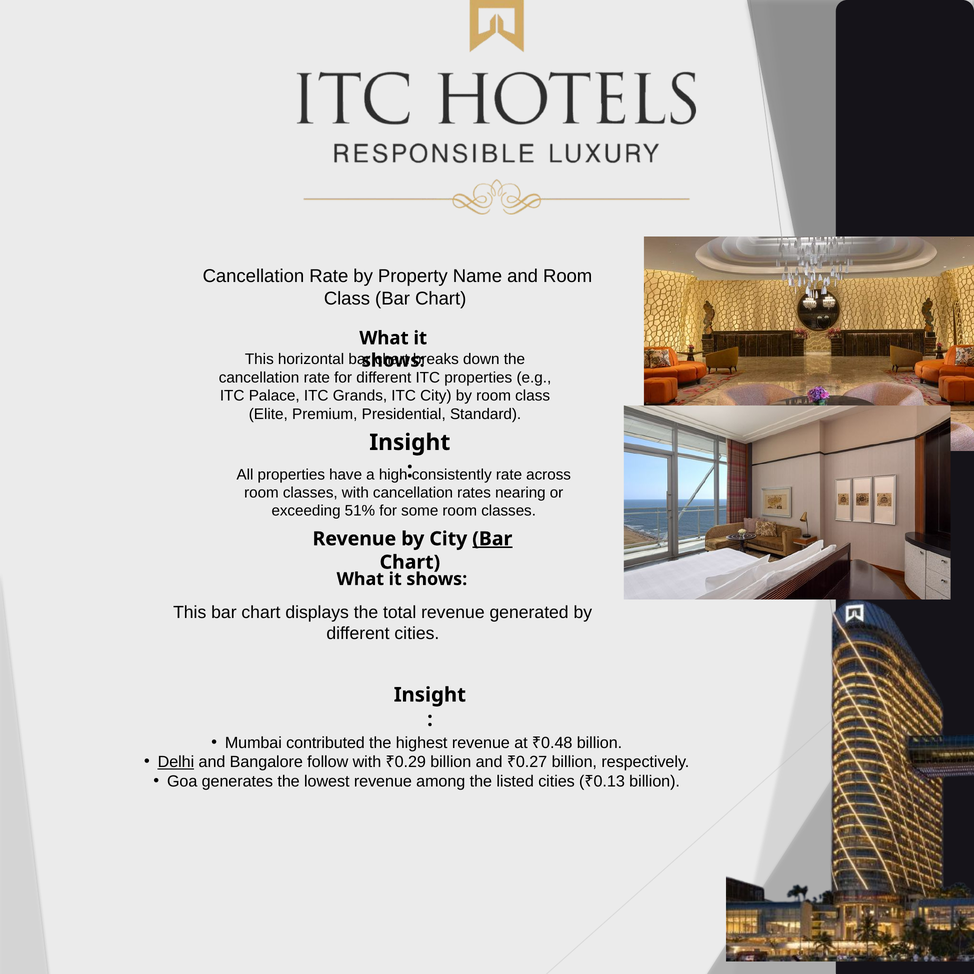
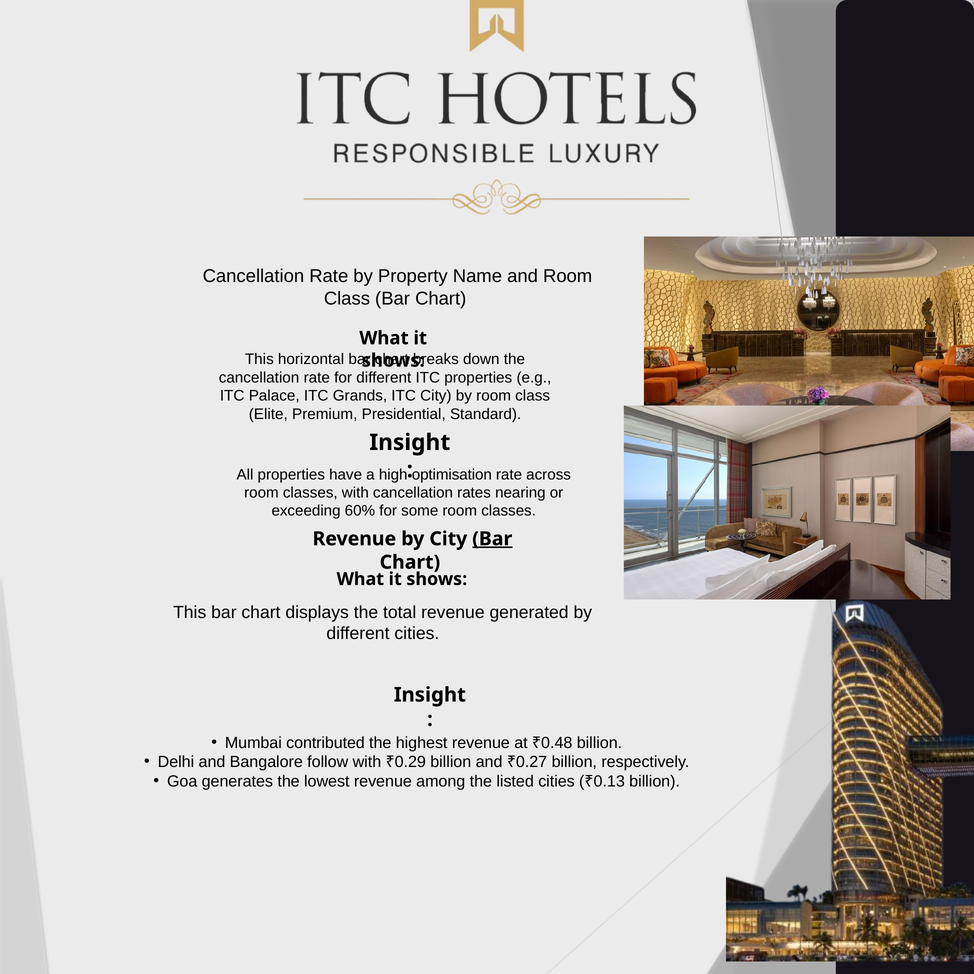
consistently: consistently -> optimisation (452, 475)
51%: 51% -> 60% (360, 511)
Delhi underline: present -> none (176, 762)
